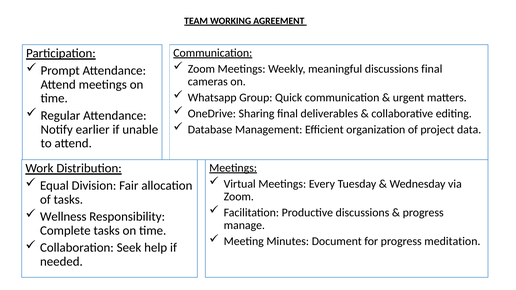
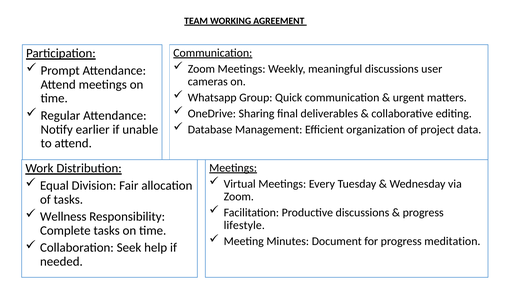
discussions final: final -> user (432, 69)
manage: manage -> lifestyle (244, 225)
